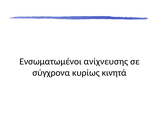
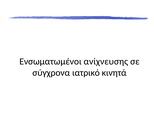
κυρίως: κυρίως -> ιατρικό (86, 73)
